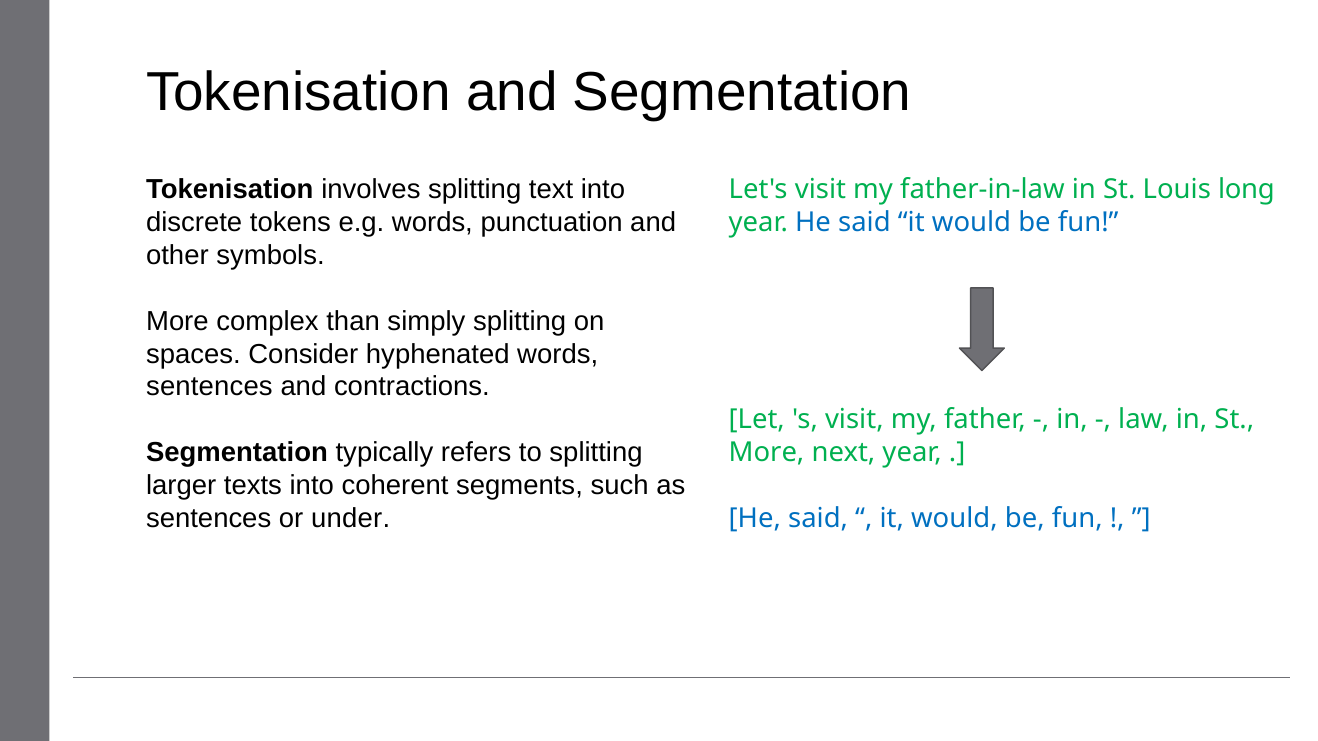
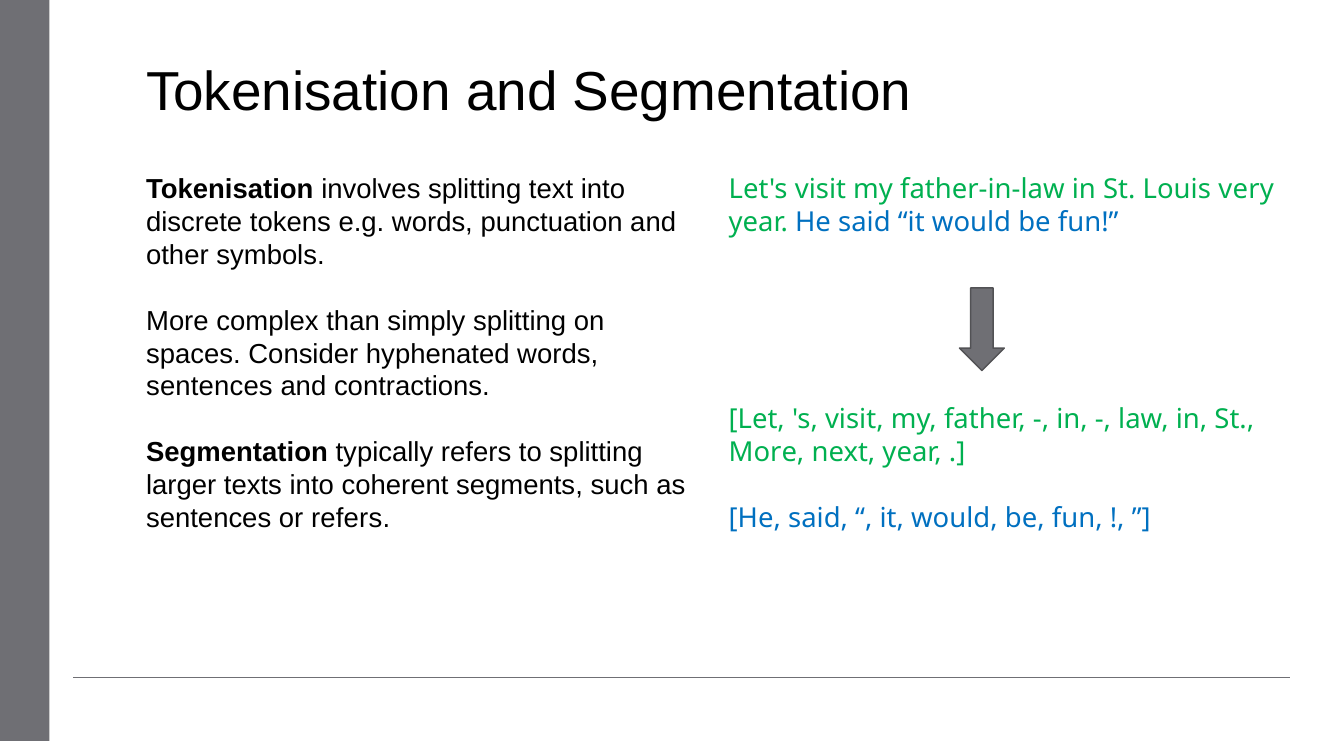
long: long -> very (1246, 189)
or under: under -> refers (351, 519)
